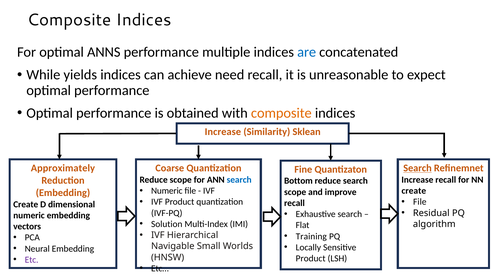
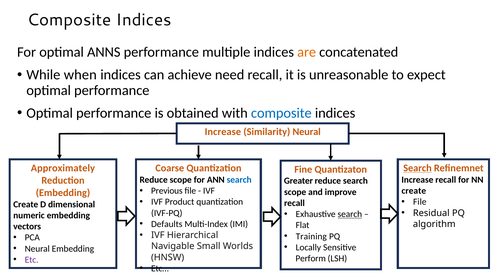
are colour: blue -> orange (307, 52)
yields: yields -> when (80, 75)
composite colour: orange -> blue (281, 113)
Similarity Sklean: Sklean -> Neural (307, 132)
Bottom: Bottom -> Greater (298, 181)
Numeric: Numeric -> Previous (167, 191)
search underline: none -> present (350, 214)
Solution: Solution -> Defaults (167, 224)
Product: Product -> Perform (311, 258)
